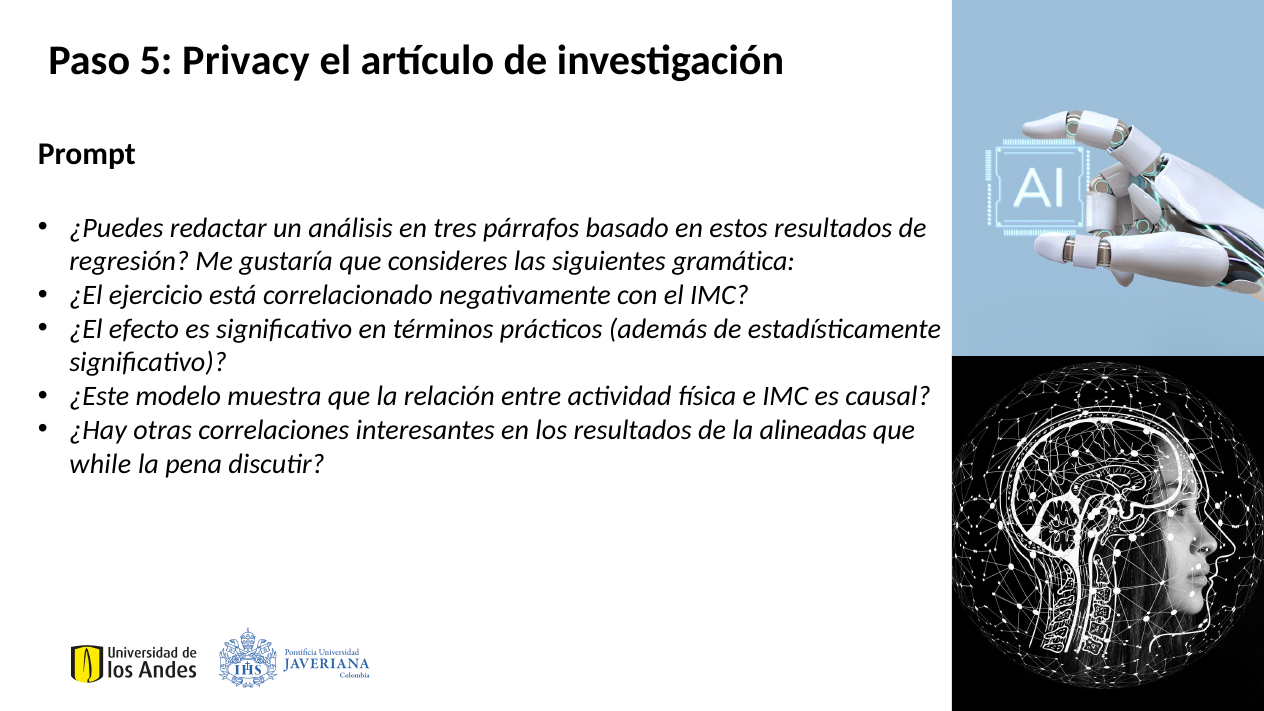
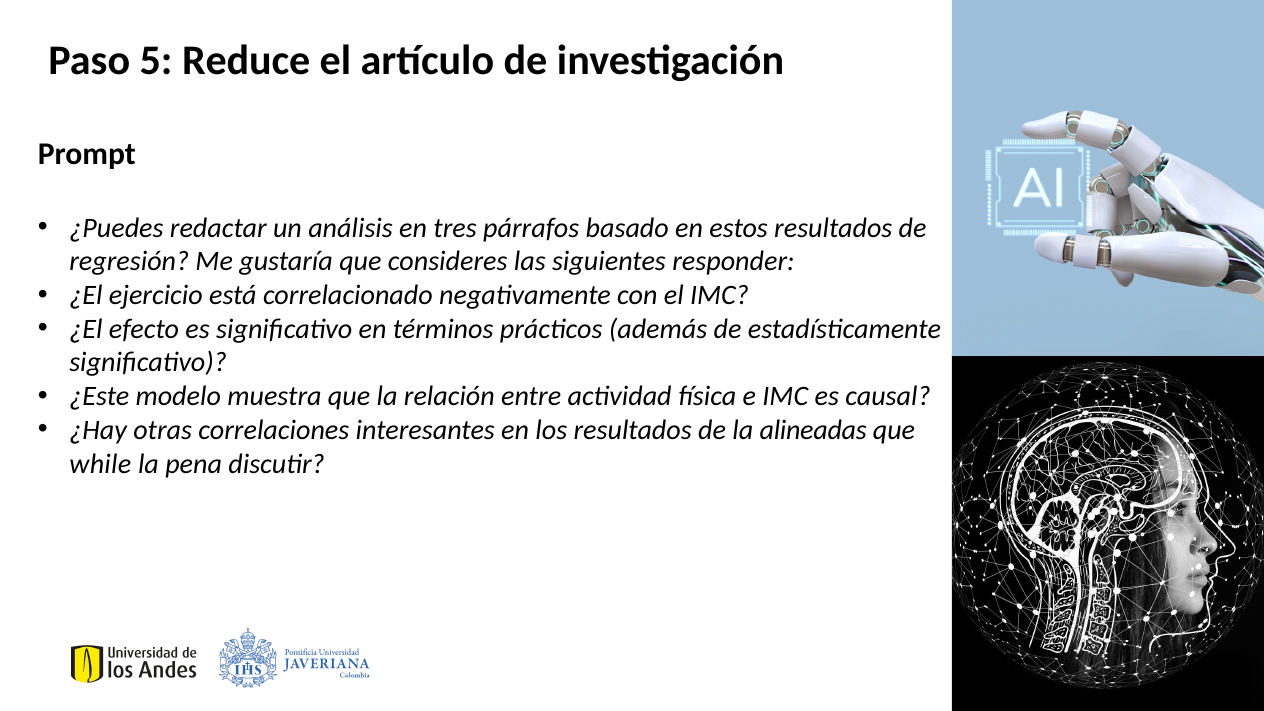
Privacy: Privacy -> Reduce (246, 61)
gramática: gramática -> responder (733, 262)
